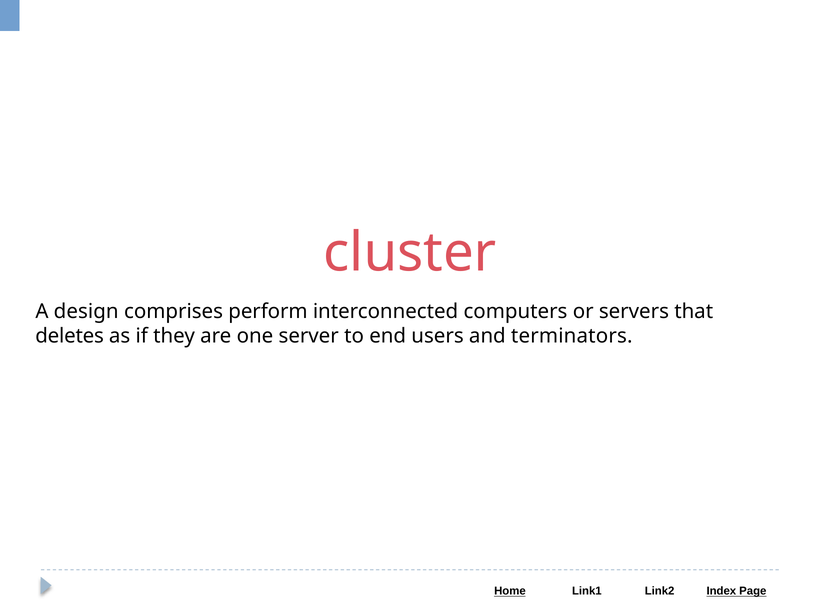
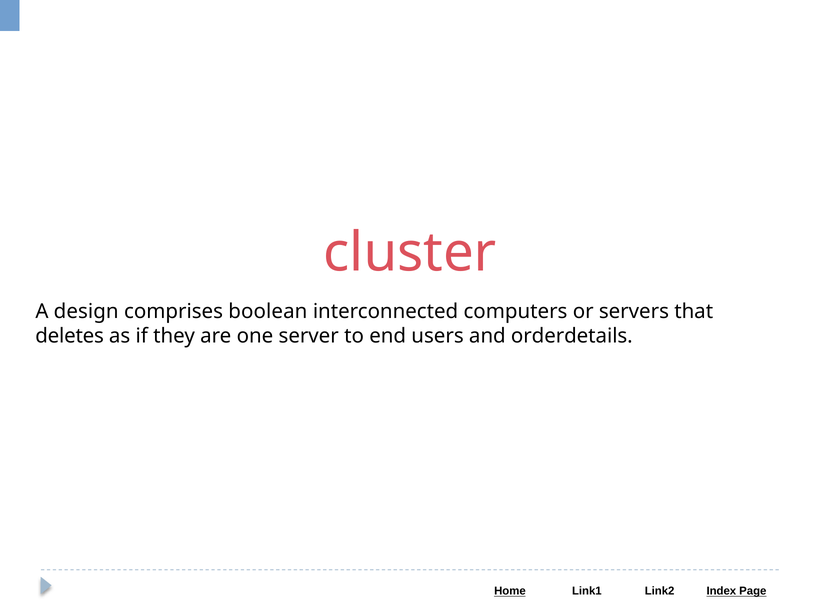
perform: perform -> boolean (268, 312)
terminators: terminators -> orderdetails (572, 336)
